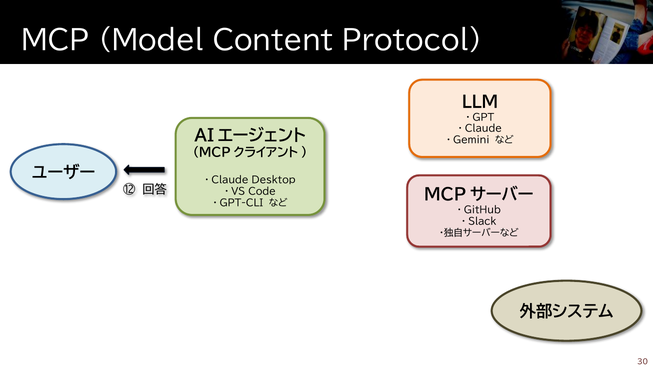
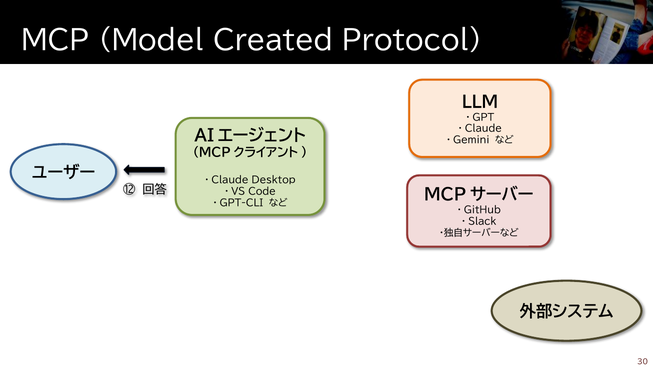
Content: Content -> Created (273, 41)
